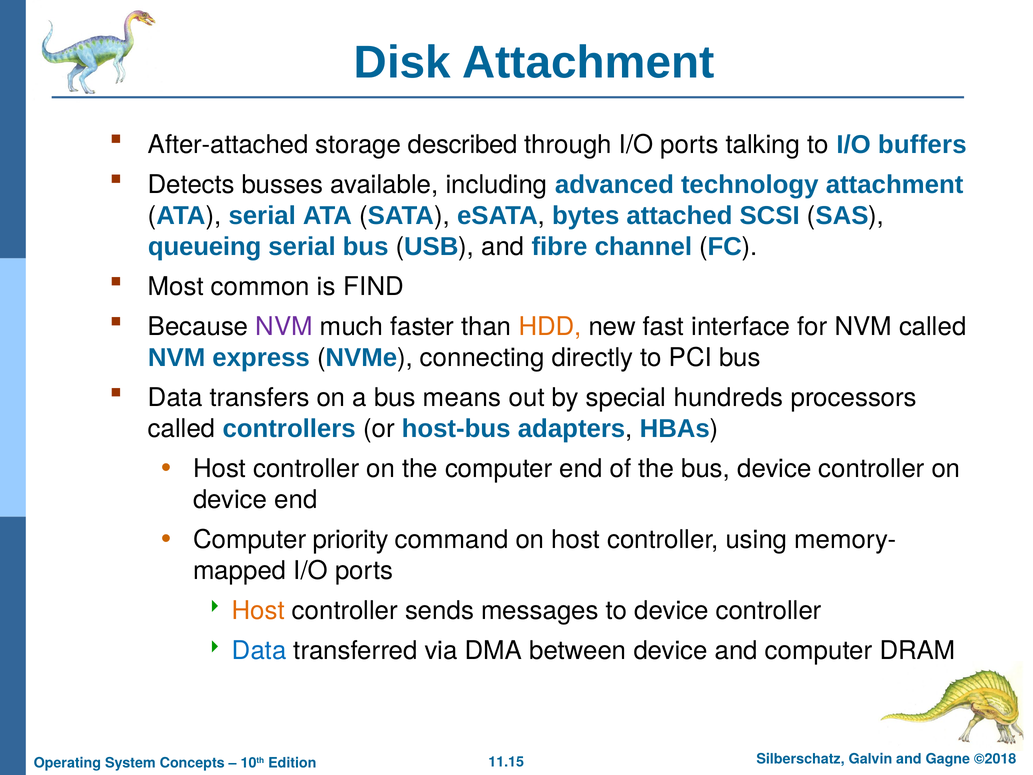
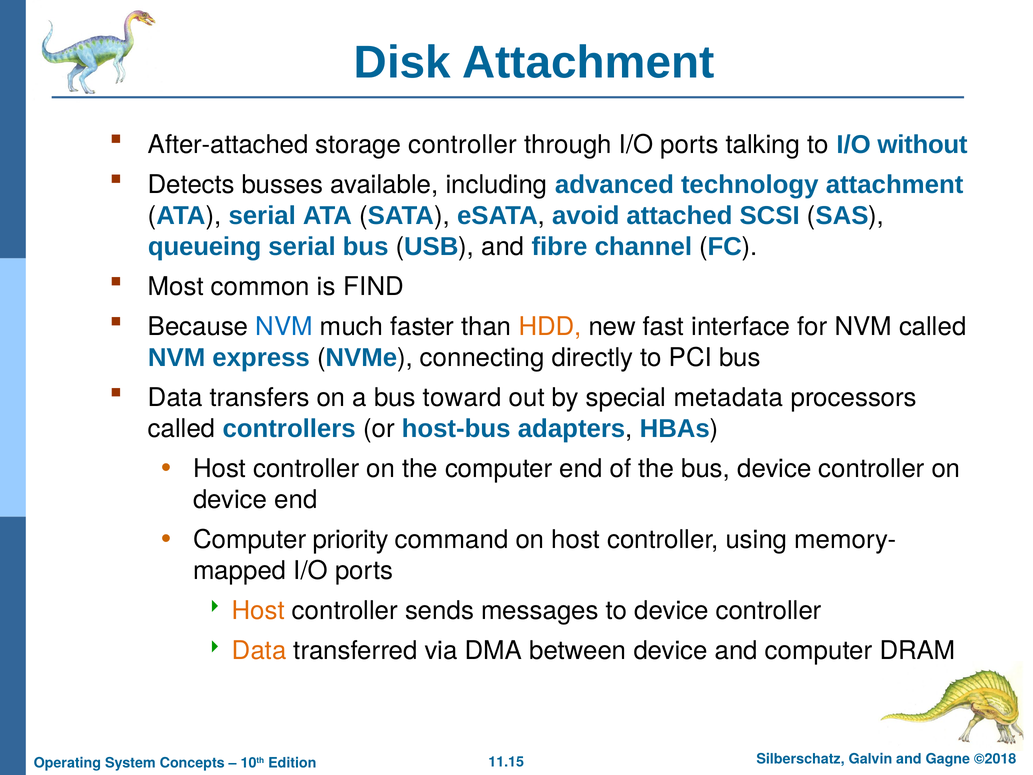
storage described: described -> controller (463, 144)
buffers: buffers -> without (923, 144)
bytes: bytes -> avoid (586, 215)
NVM colour: purple -> blue (284, 327)
means: means -> toward (462, 398)
hundreds: hundreds -> metadata (728, 398)
Data colour: blue -> orange (259, 651)
